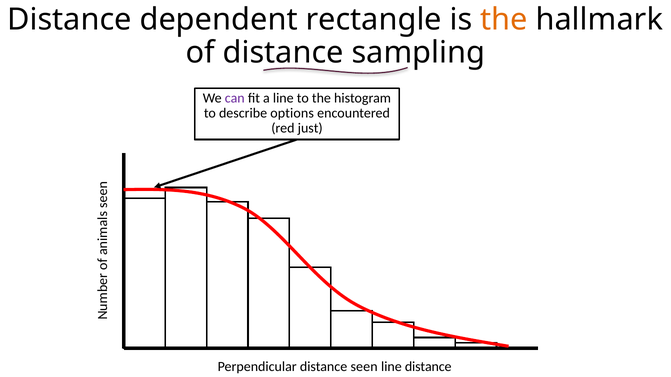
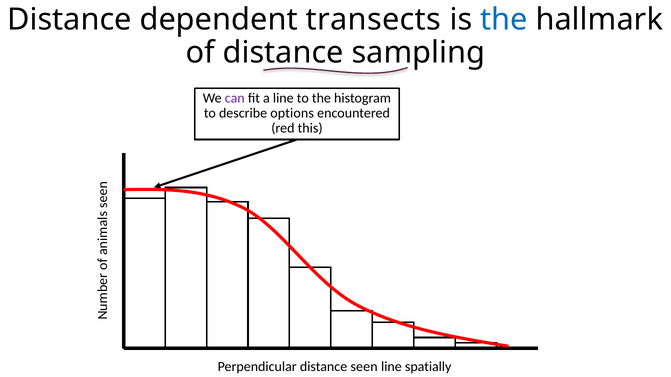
rectangle: rectangle -> transects (374, 20)
the colour: orange -> blue (504, 20)
just: just -> this (310, 128)
line distance: distance -> spatially (428, 367)
